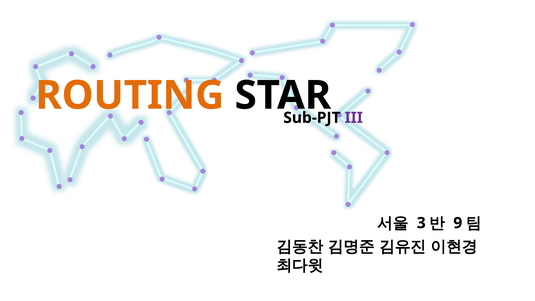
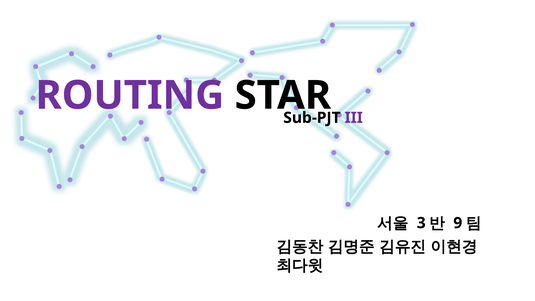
ROUTING colour: orange -> purple (130, 95)
